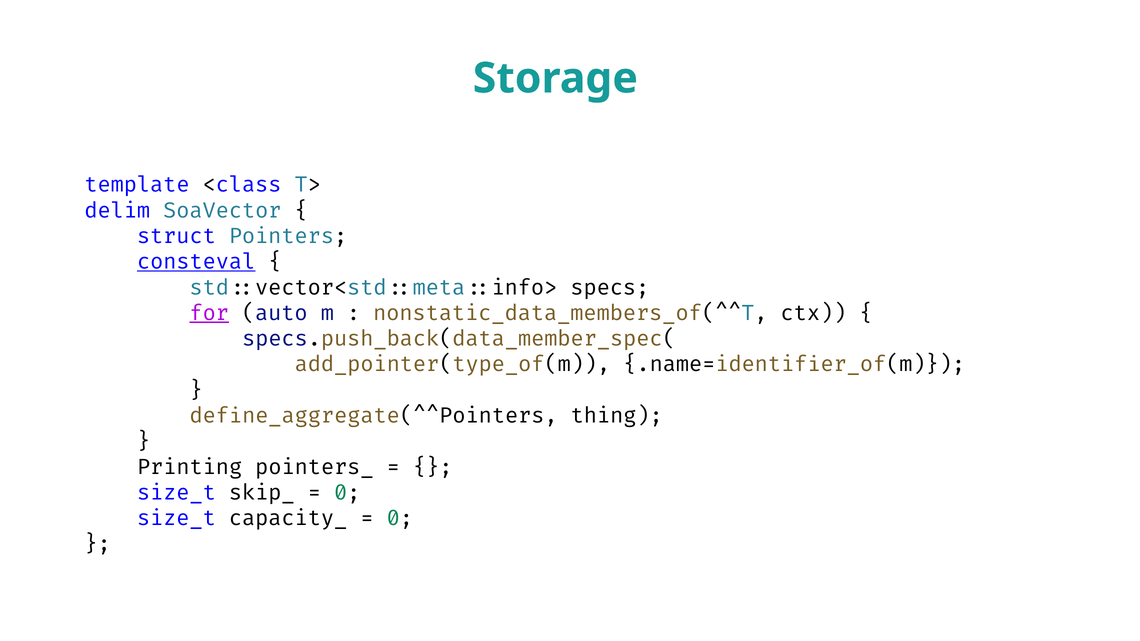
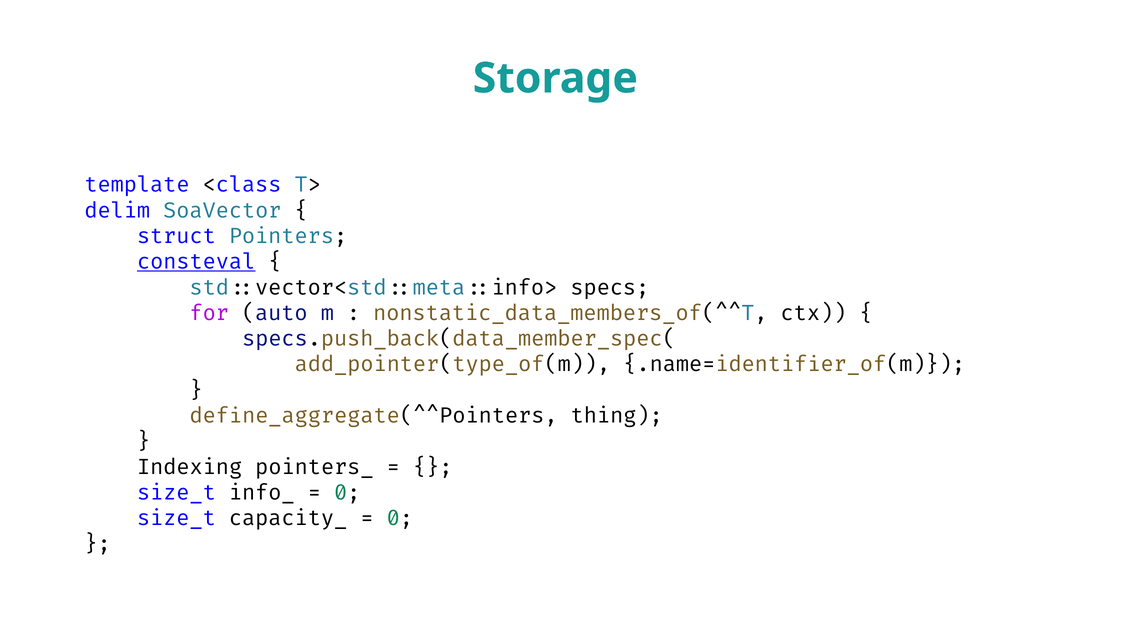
for underline: present -> none (209, 313)
Printing: Printing -> Indexing (190, 467)
skip_: skip_ -> info_ (262, 493)
